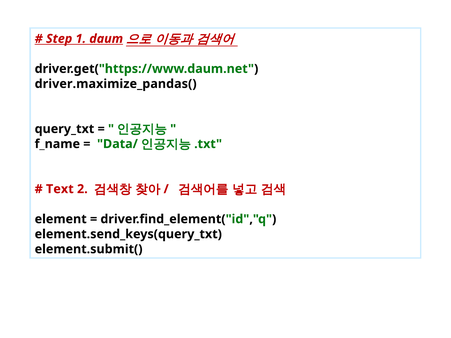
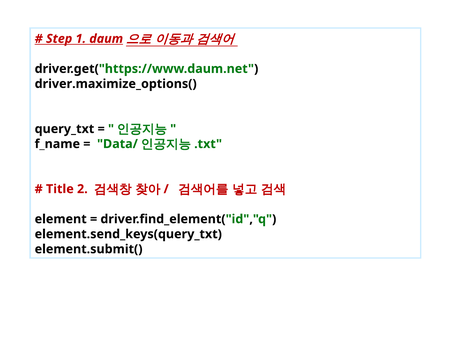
driver.maximize_pandas(: driver.maximize_pandas( -> driver.maximize_options( (116, 84)
Text: Text -> Title (60, 189)
